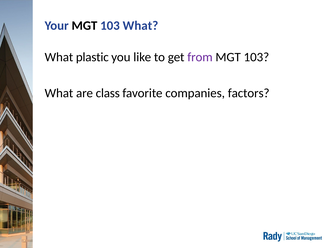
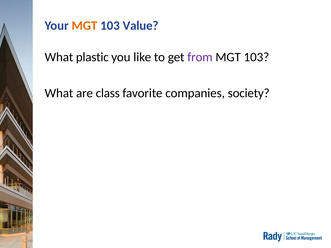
MGT colour: black -> orange (84, 26)
What: What -> Value (141, 26)
factors: factors -> society (249, 93)
